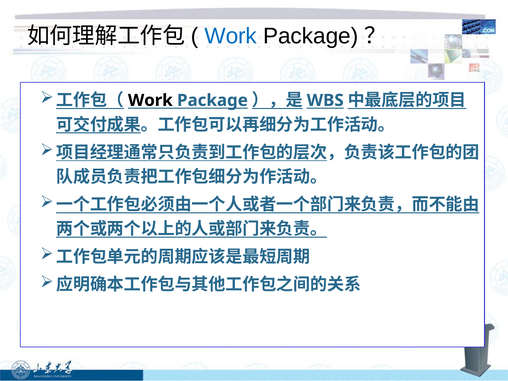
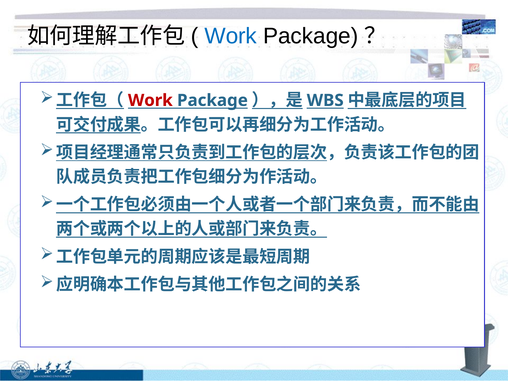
Work colour: black -> red (150, 100)
